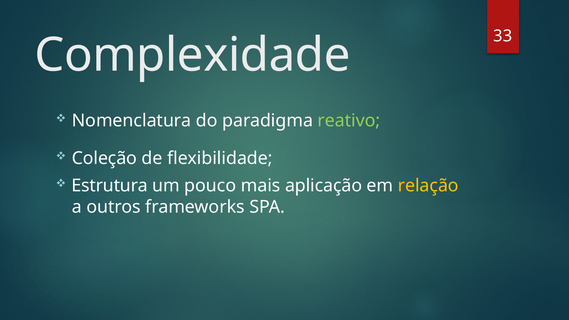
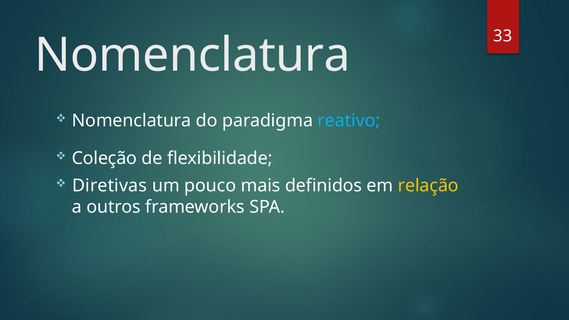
Complexidade: Complexidade -> Nomenclatura (192, 55)
reativo colour: light green -> light blue (349, 121)
Estrutura: Estrutura -> Diretivas (110, 186)
aplicação: aplicação -> definidos (324, 186)
